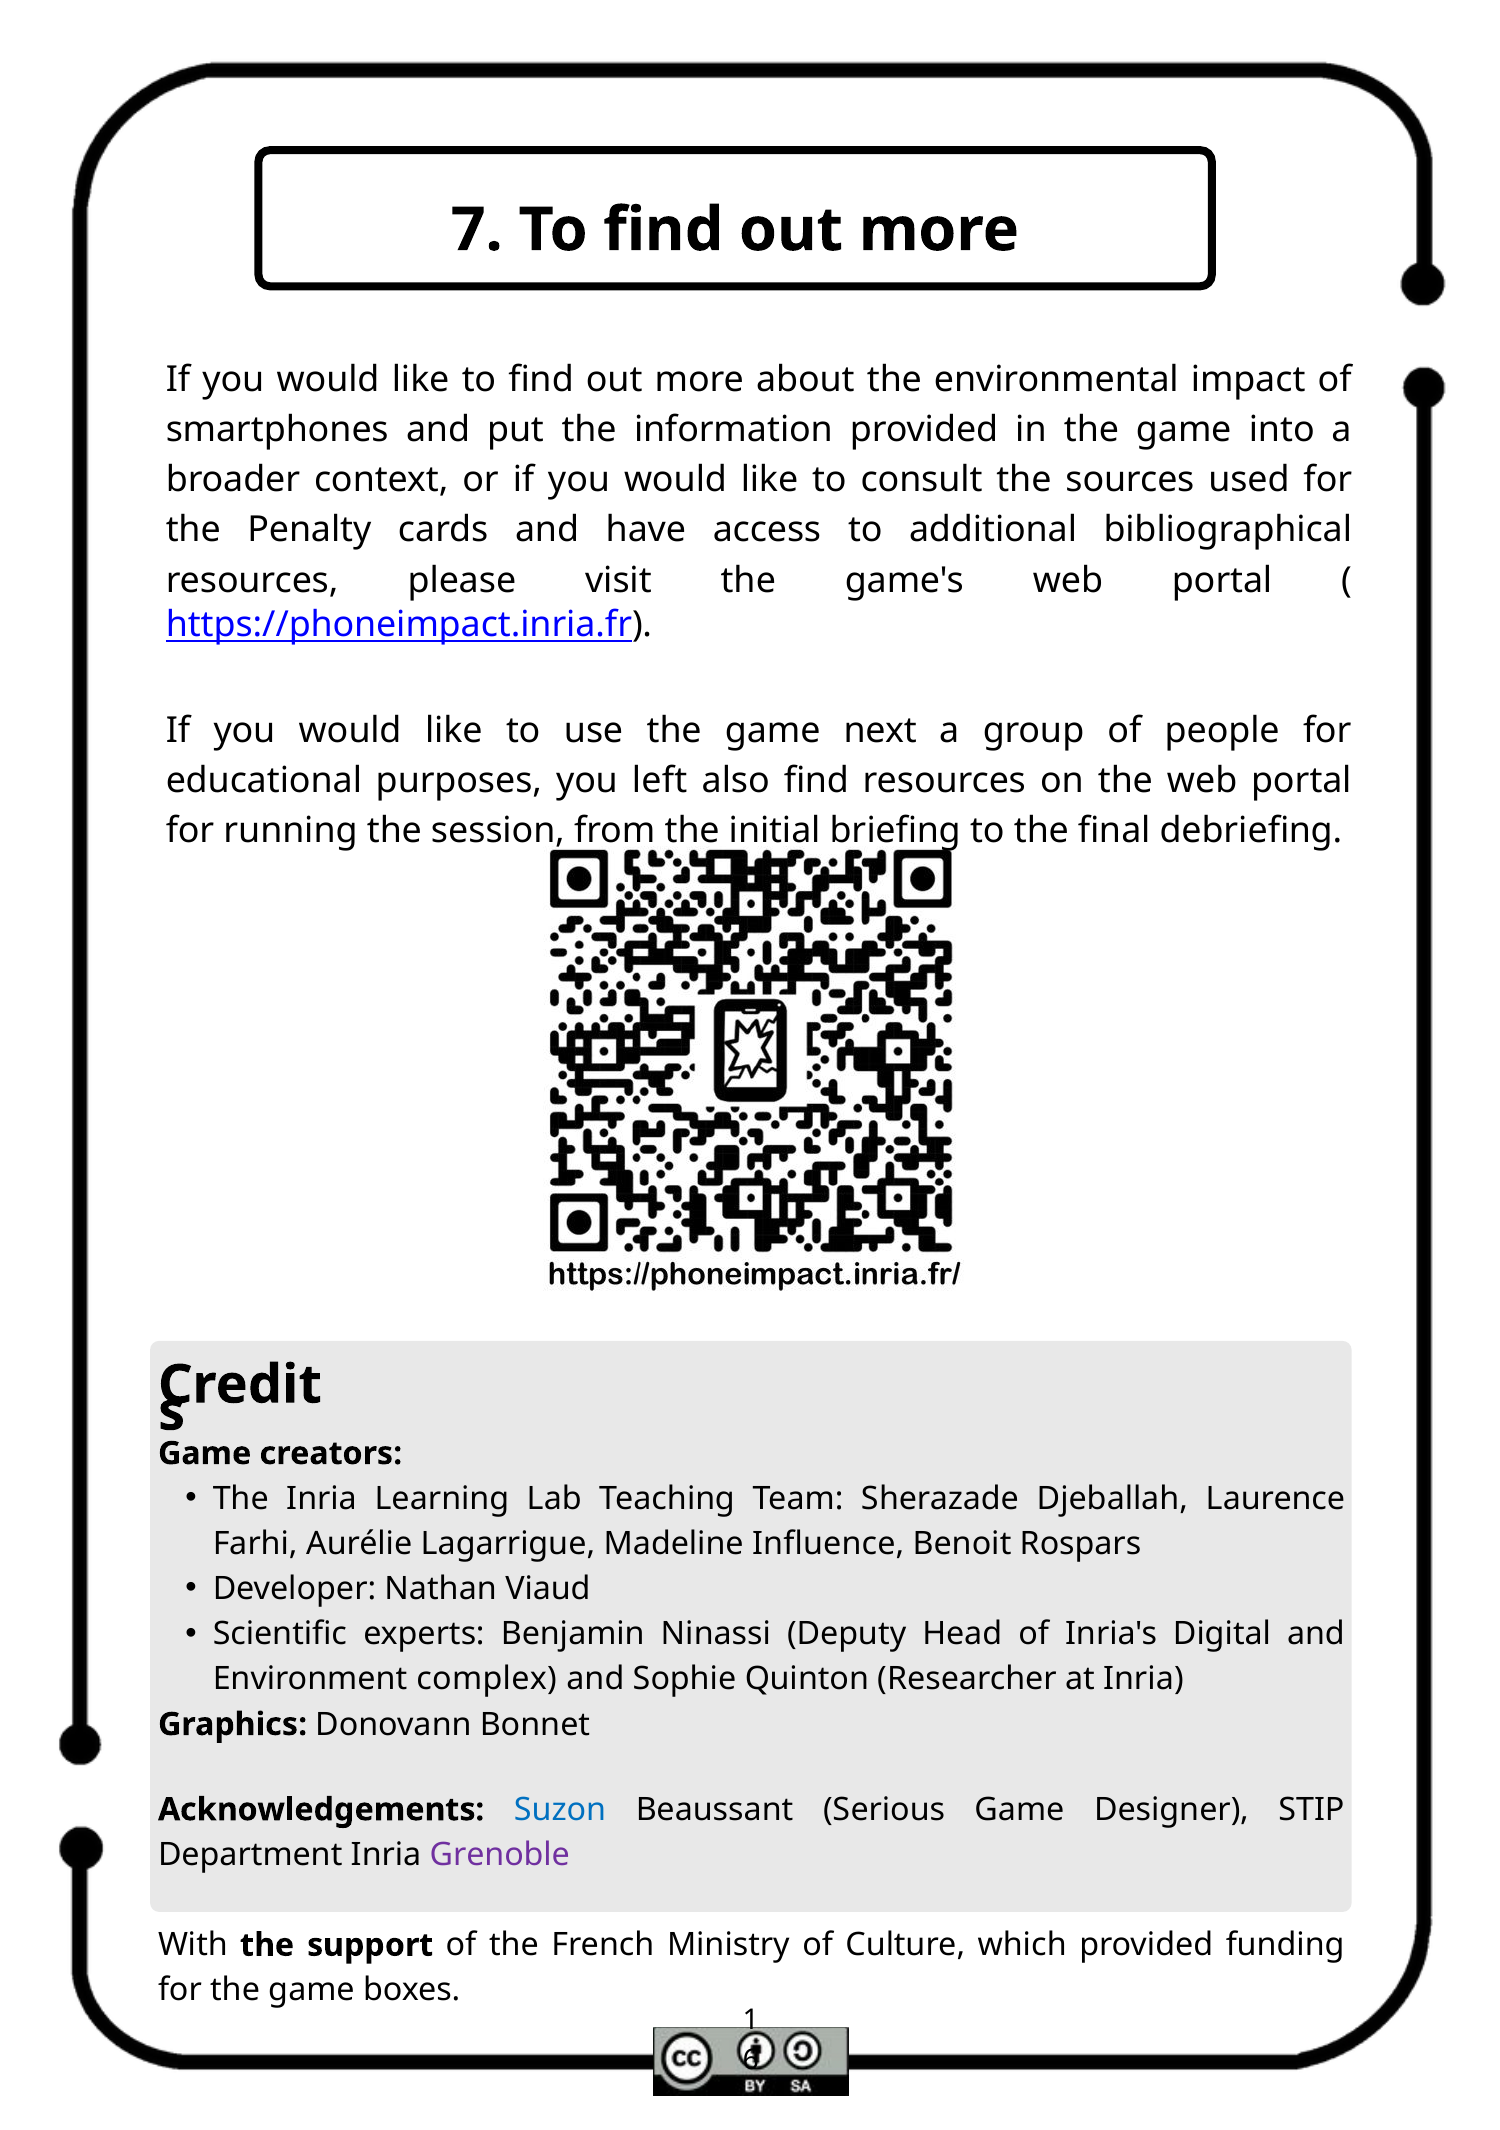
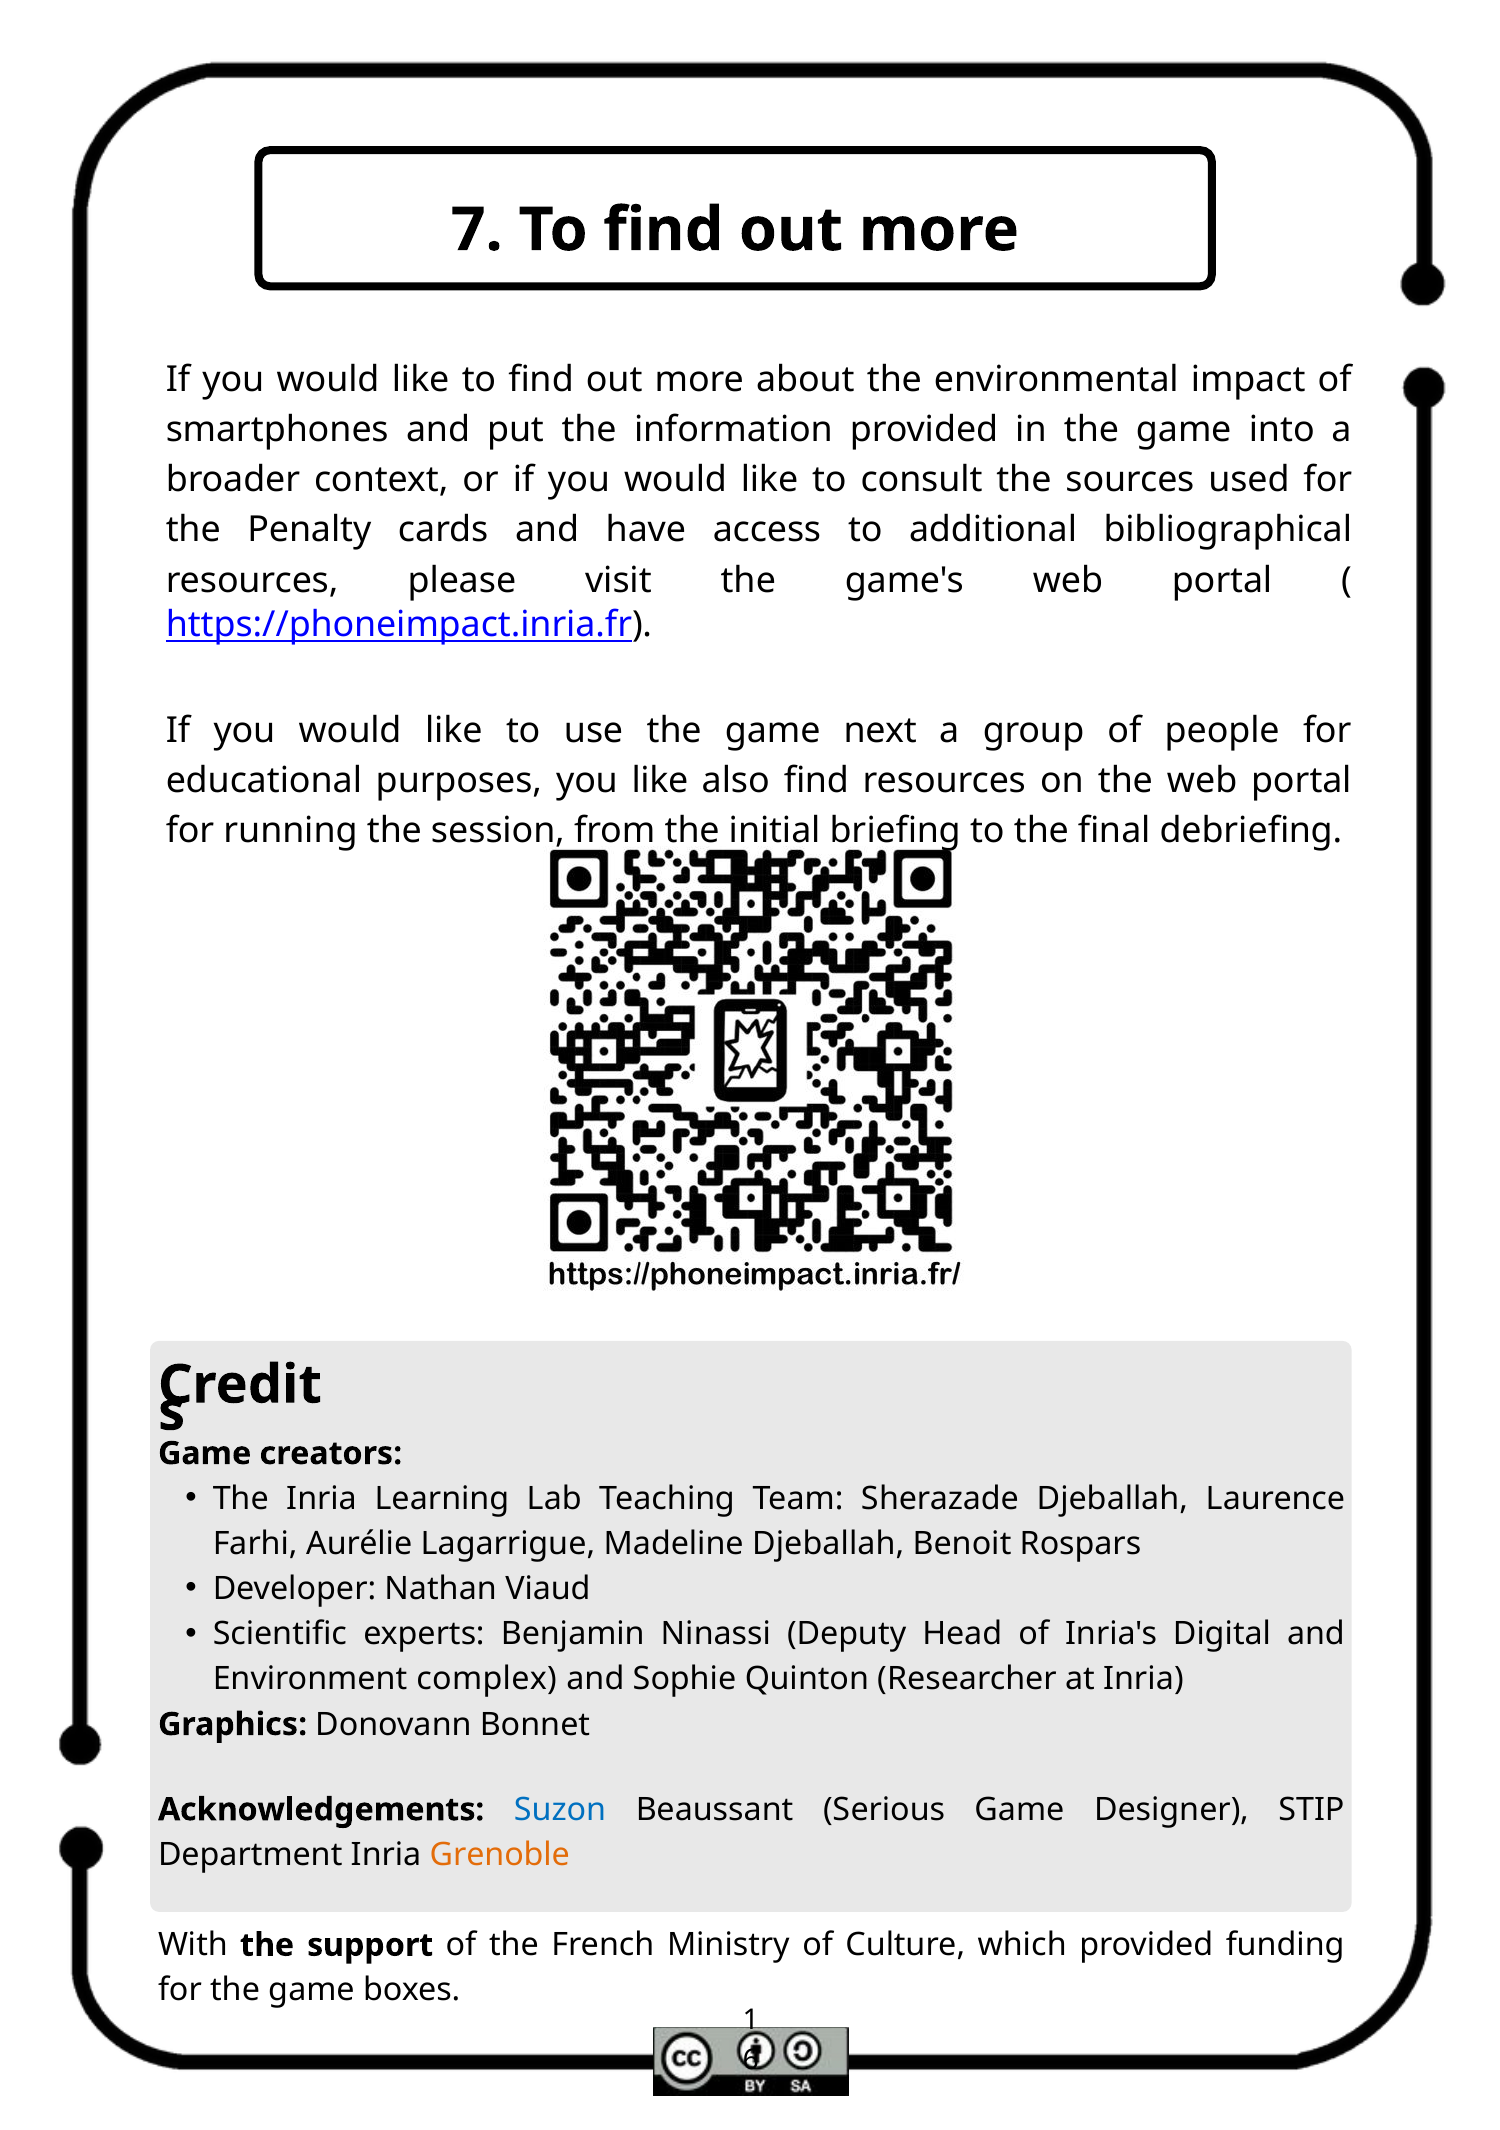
you left: left -> like (660, 781)
Madeline Influence: Influence -> Djeballah (828, 1544)
Grenoble colour: purple -> orange (500, 1855)
